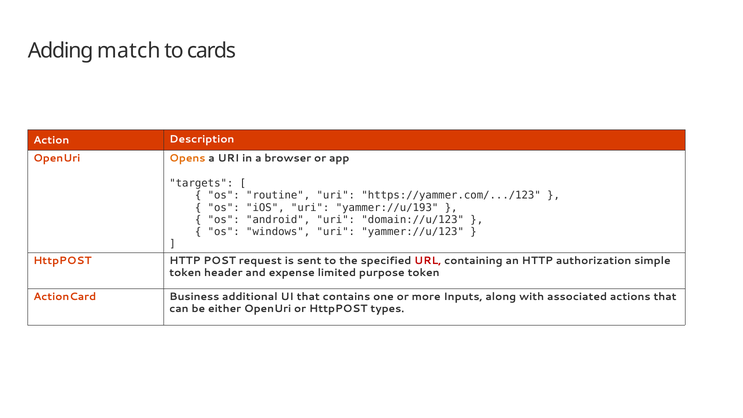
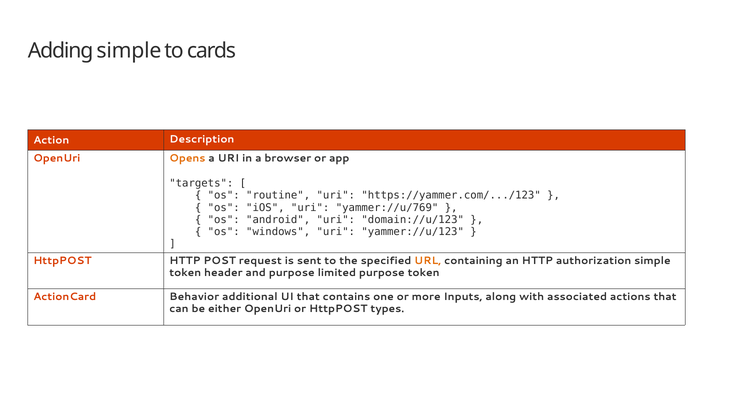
Adding match: match -> simple (129, 51)
yammer://u/193: yammer://u/193 -> yammer://u/769 (387, 207)
URL colour: red -> orange (428, 261)
and expense: expense -> purpose (292, 273)
Business: Business -> Behavior (194, 297)
